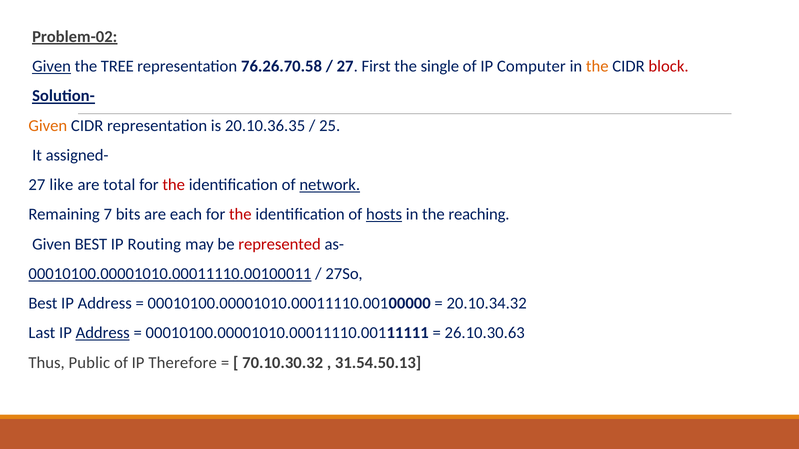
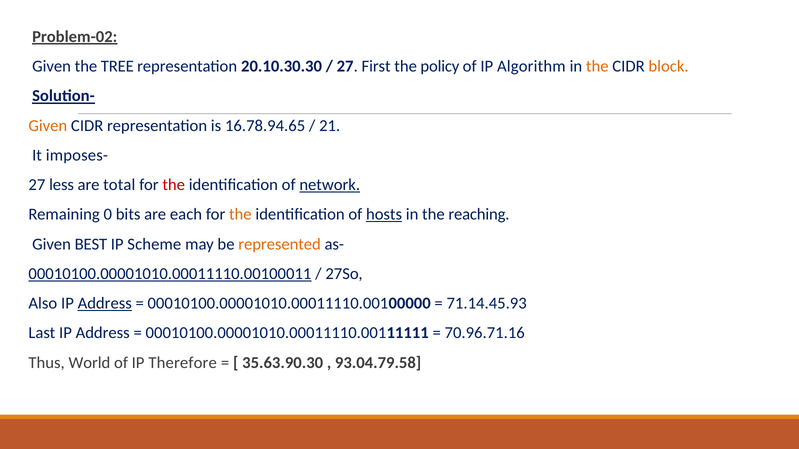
Given underline: present -> none (52, 66)
76.26.70.58: 76.26.70.58 -> 20.10.30.30 (282, 66)
single: single -> policy (440, 66)
Computer: Computer -> Algorithm (531, 66)
block colour: red -> orange (669, 66)
20.10.36.35: 20.10.36.35 -> 16.78.94.65 (265, 126)
25: 25 -> 21 (330, 126)
assigned-: assigned- -> imposes- (77, 155)
like: like -> less (62, 185)
7: 7 -> 0 (108, 215)
the colour: red -> orange (240, 215)
Routing: Routing -> Scheme (154, 244)
represented colour: red -> orange (280, 244)
Best: Best -> Also (43, 304)
Address underline: none -> present (105, 304)
20.10.34.32: 20.10.34.32 -> 71.14.45.93 (487, 304)
Address underline: present -> none (103, 333)
26.10.30.63: 26.10.30.63 -> 70.96.71.16 (485, 333)
Public: Public -> World (89, 363)
70.10.30.32: 70.10.30.32 -> 35.63.90.30 (283, 363)
31.54.50.13: 31.54.50.13 -> 93.04.79.58 (378, 363)
